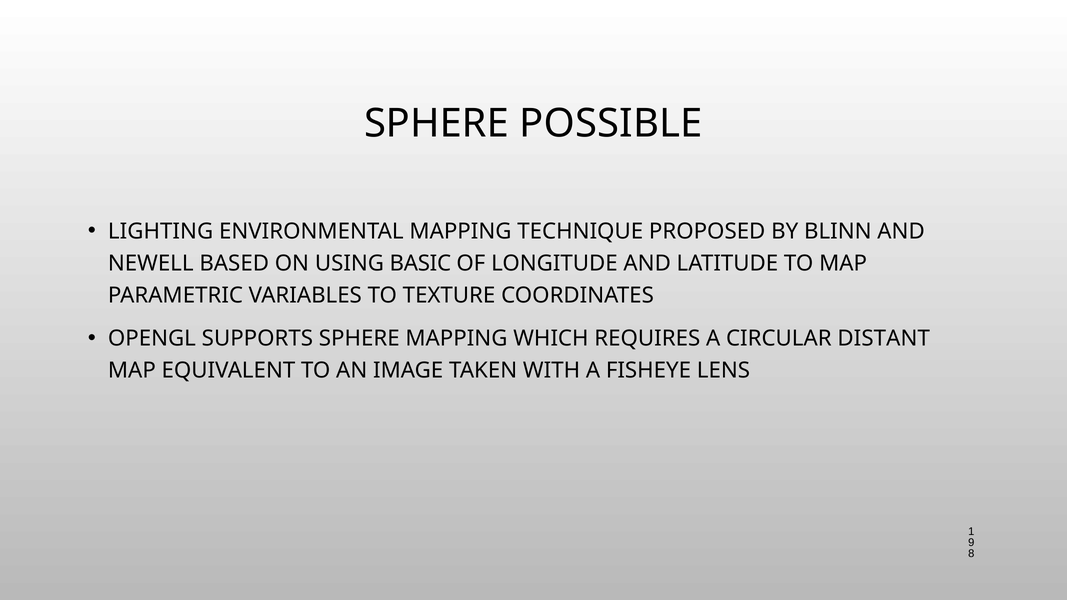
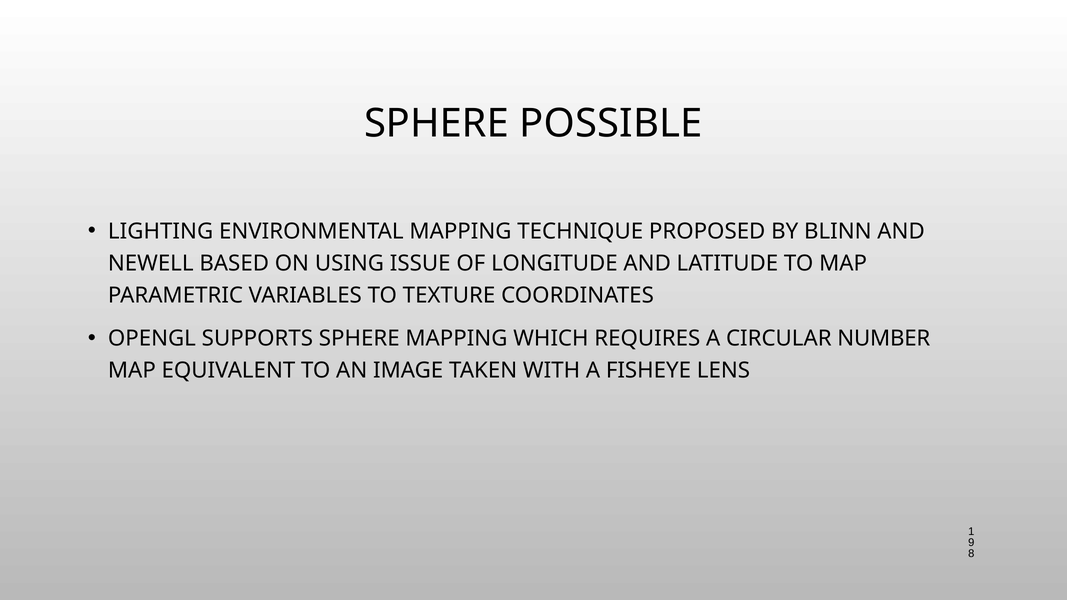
BASIC: BASIC -> ISSUE (420, 263)
DISTANT: DISTANT -> NUMBER (884, 339)
